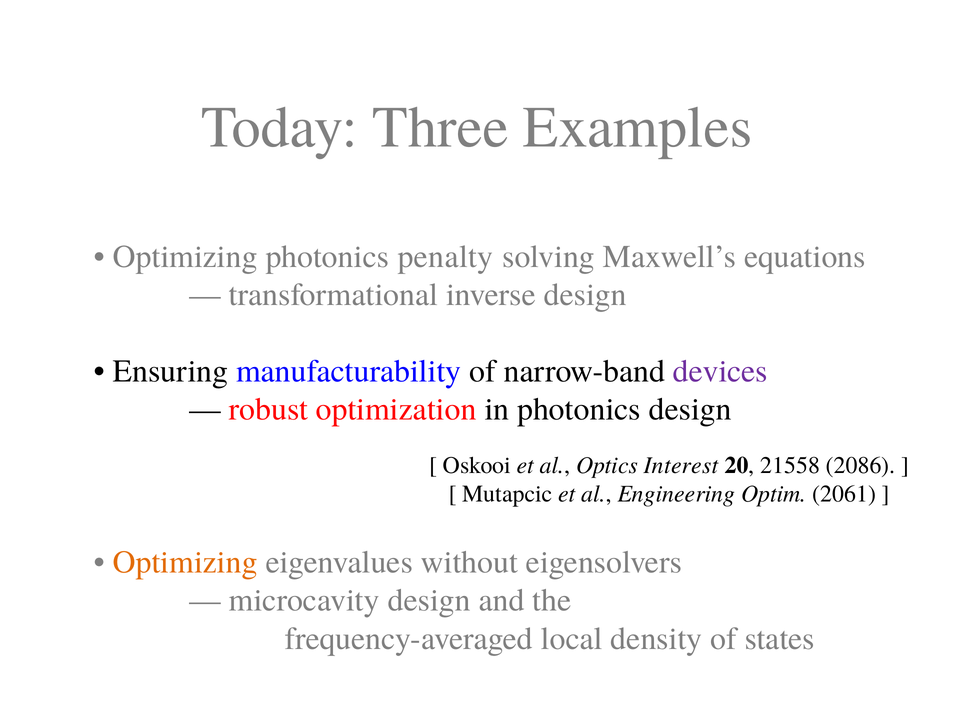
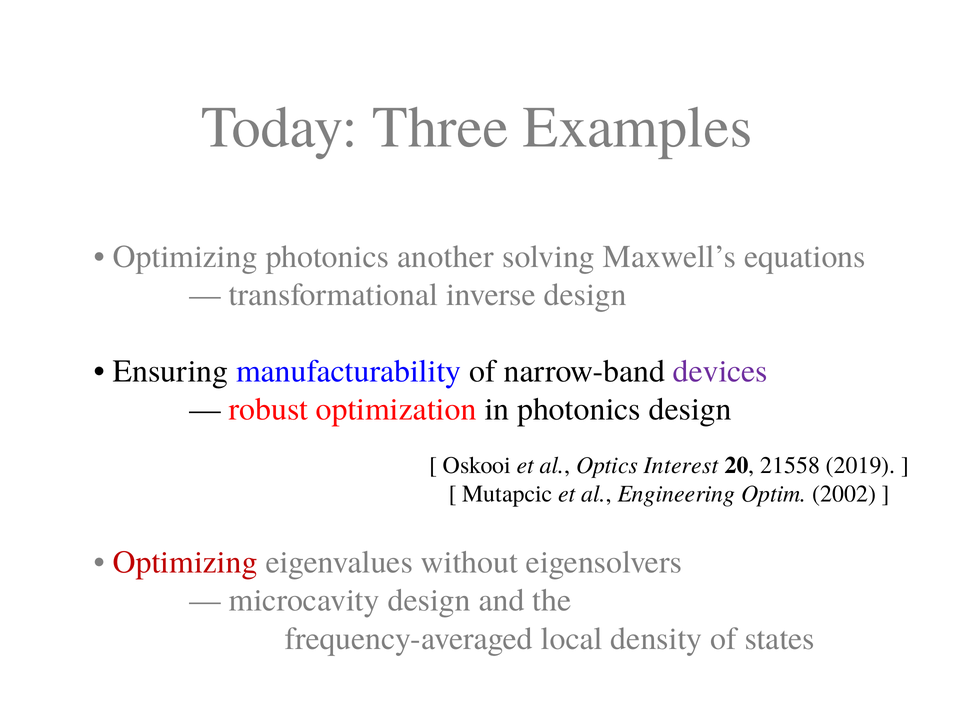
penalty: penalty -> another (446, 257)
2086: 2086 -> 2019 (861, 465)
2061: 2061 -> 2002 (844, 493)
Optimizing colour: orange -> red (185, 562)
